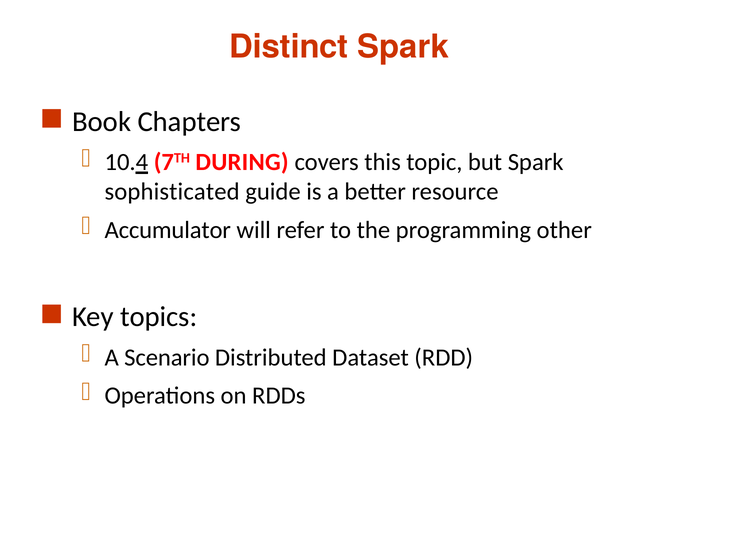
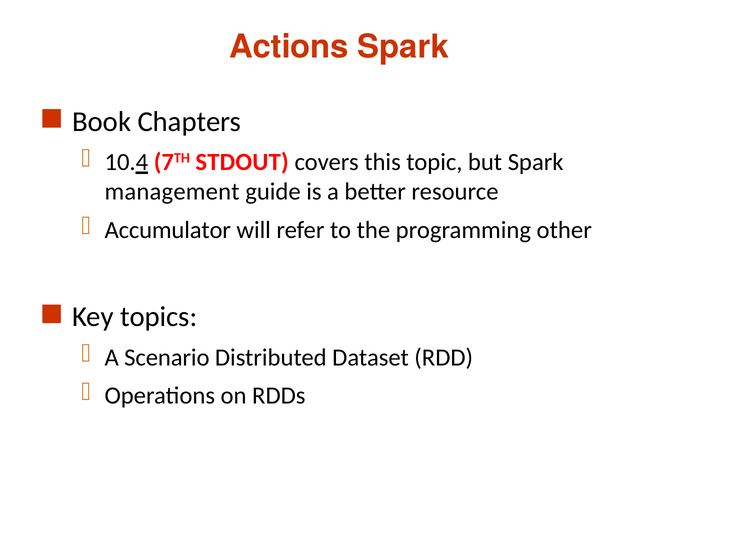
Distinct: Distinct -> Actions (289, 47)
DURING: DURING -> STDOUT (242, 162)
sophisticated: sophisticated -> management (172, 192)
